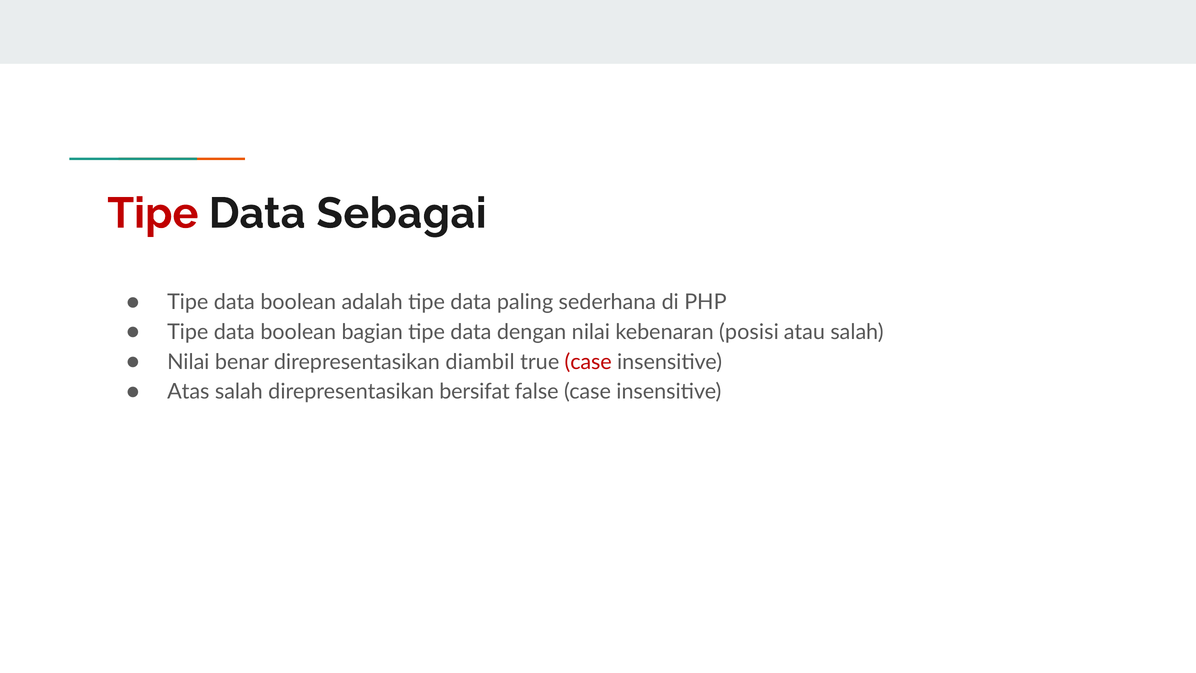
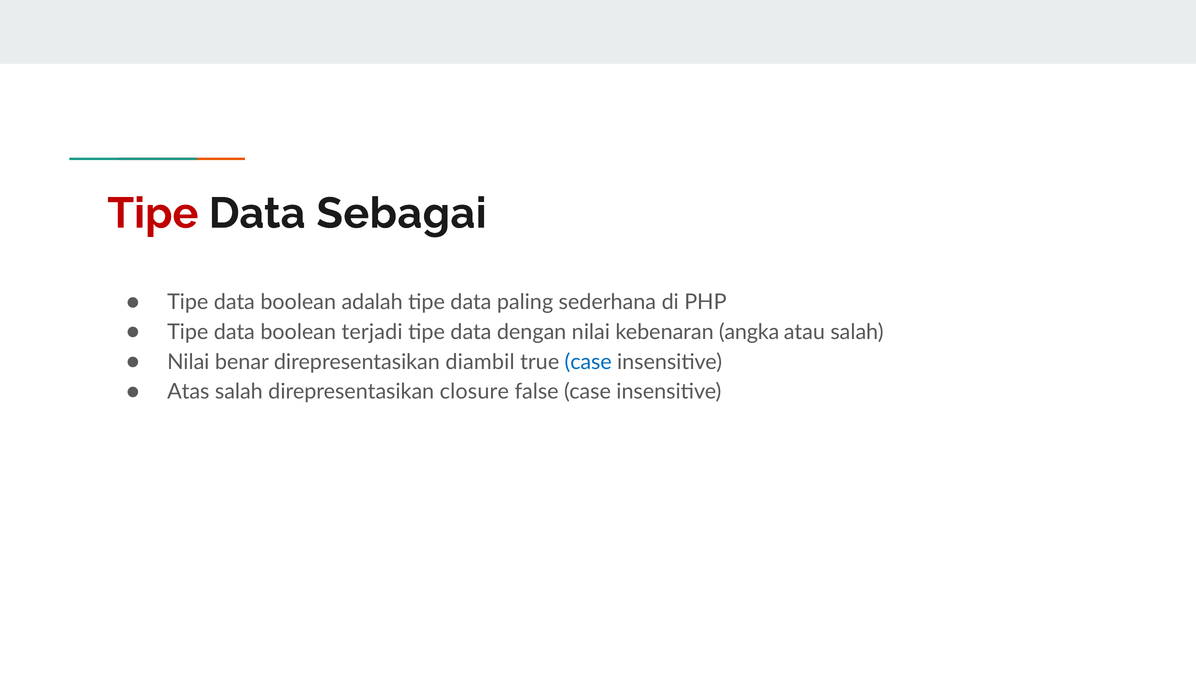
bagian: bagian -> terjadi (372, 332)
posisi: posisi -> angka (749, 332)
case colour: red -> blue (588, 362)
bersifat: bersifat -> closure (474, 392)
